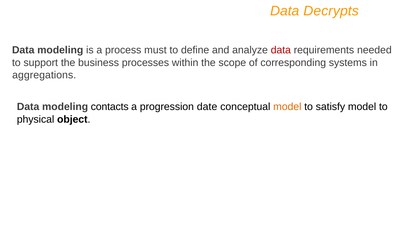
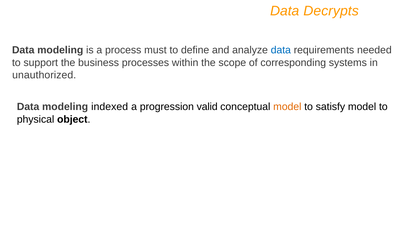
data colour: red -> blue (281, 50)
aggregations: aggregations -> unauthorized (44, 75)
contacts: contacts -> indexed (110, 107)
date: date -> valid (207, 107)
